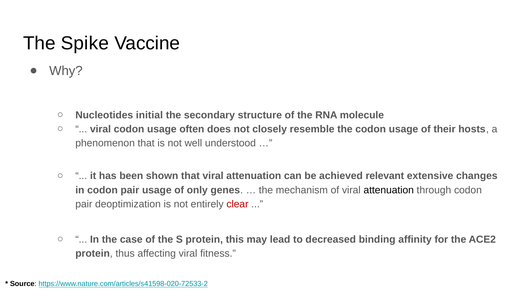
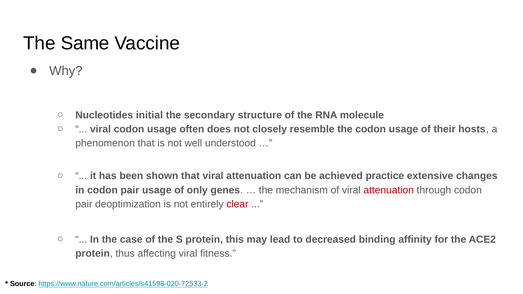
Spike: Spike -> Same (85, 43)
relevant: relevant -> practice (385, 176)
attenuation colour: black -> red (389, 190)
